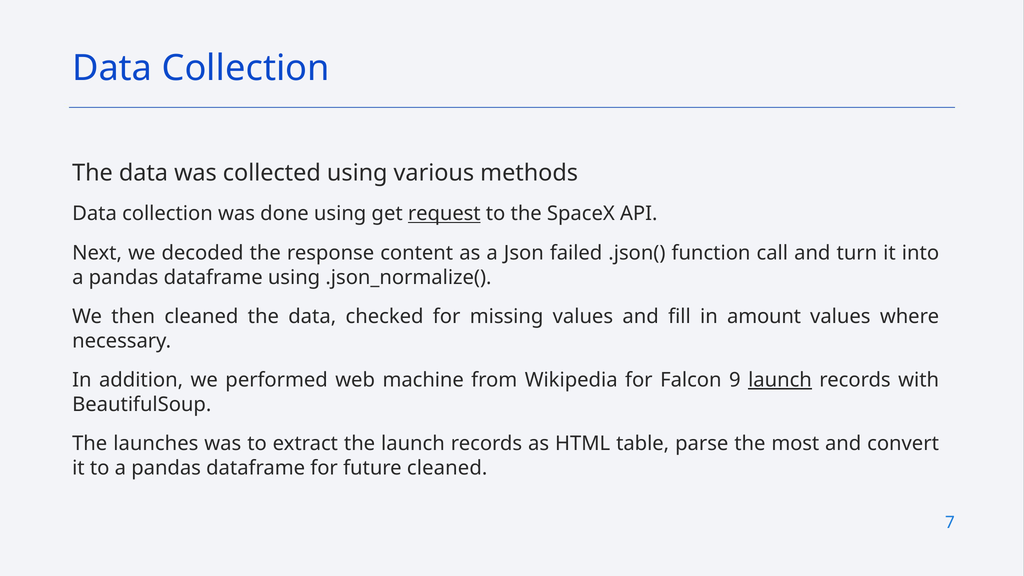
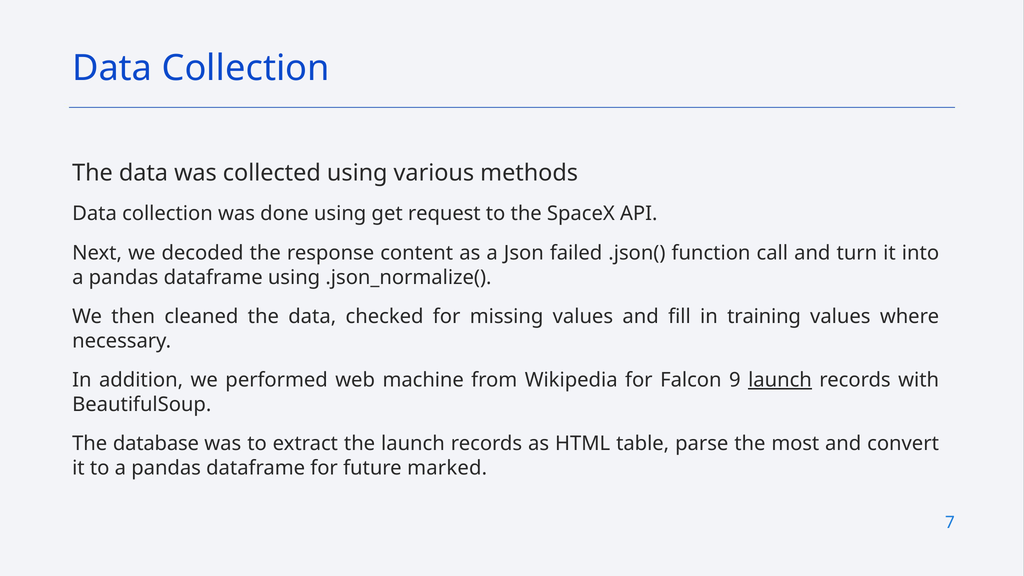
request underline: present -> none (444, 214)
amount: amount -> training (764, 317)
launches: launches -> database (156, 444)
future cleaned: cleaned -> marked (447, 468)
